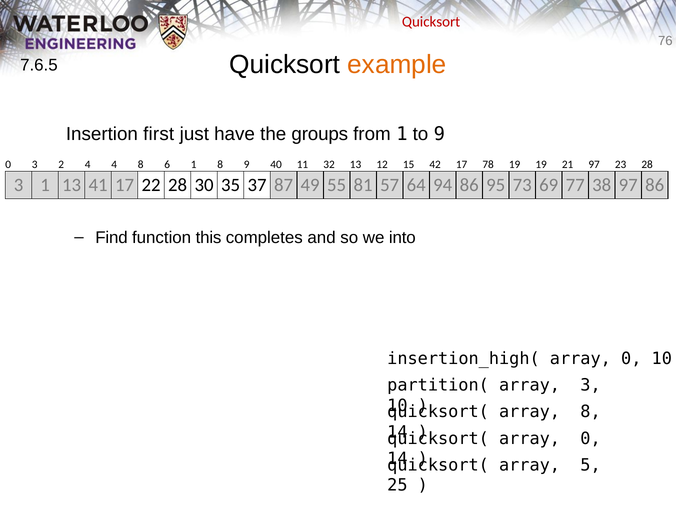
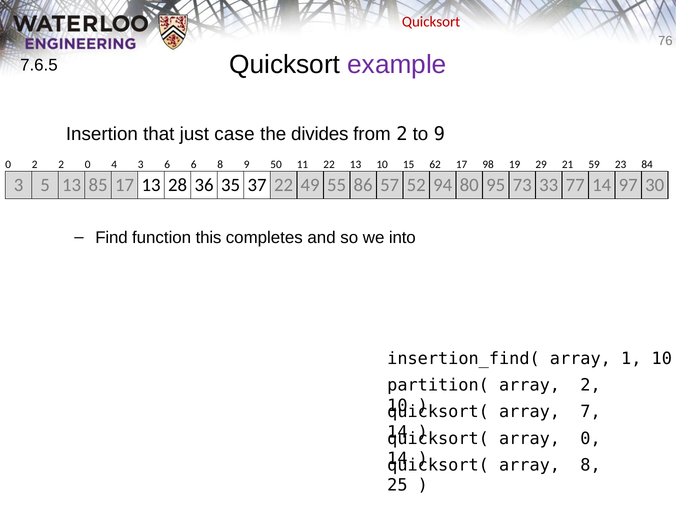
example colour: orange -> purple (397, 64)
first: first -> that (159, 134)
have: have -> case (234, 134)
groups: groups -> divides (320, 134)
from 1: 1 -> 2 (402, 134)
0 3: 3 -> 2 (35, 165)
2 4: 4 -> 0 (88, 165)
4 8: 8 -> 3 (141, 165)
6 1: 1 -> 6 (194, 165)
40: 40 -> 50 (276, 165)
11 32: 32 -> 22 (329, 165)
13 12: 12 -> 10 (382, 165)
42: 42 -> 62 (435, 165)
78: 78 -> 98 (488, 165)
19 19: 19 -> 29 (541, 165)
21 97: 97 -> 59 (594, 165)
23 28: 28 -> 84 (647, 165)
3 1: 1 -> 5 (45, 185)
41: 41 -> 85 (98, 185)
17 22: 22 -> 13 (151, 185)
30: 30 -> 36 (204, 185)
37 87: 87 -> 22 (284, 185)
81: 81 -> 86 (363, 185)
64: 64 -> 52 (416, 185)
94 86: 86 -> 80 (469, 185)
69: 69 -> 33 (549, 185)
77 38: 38 -> 14 (602, 185)
97 86: 86 -> 30 (655, 185)
insertion_high(: insertion_high( -> insertion_find( (463, 359)
0: 0 -> 1 (631, 359)
array 3: 3 -> 2 (591, 385)
array 8: 8 -> 7 (591, 412)
array 5: 5 -> 8 (591, 465)
